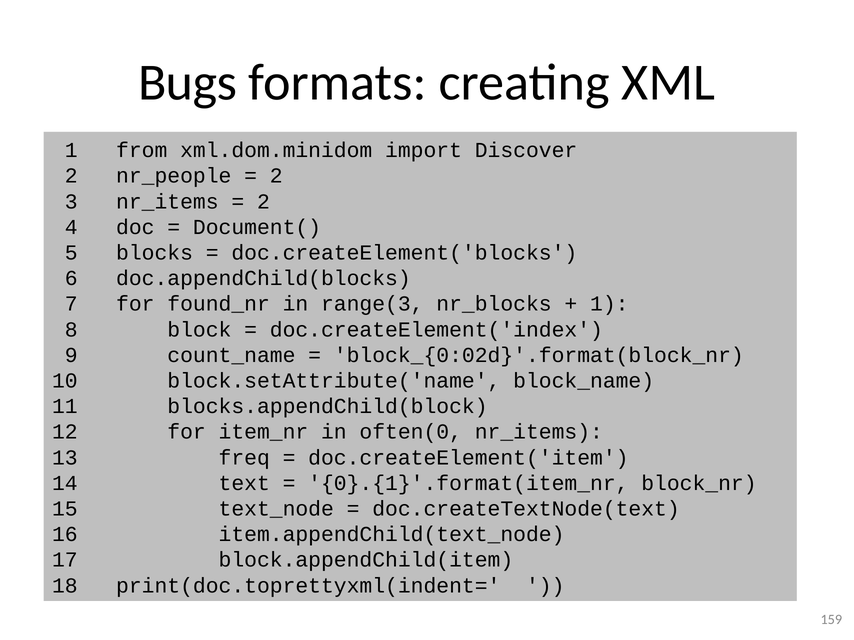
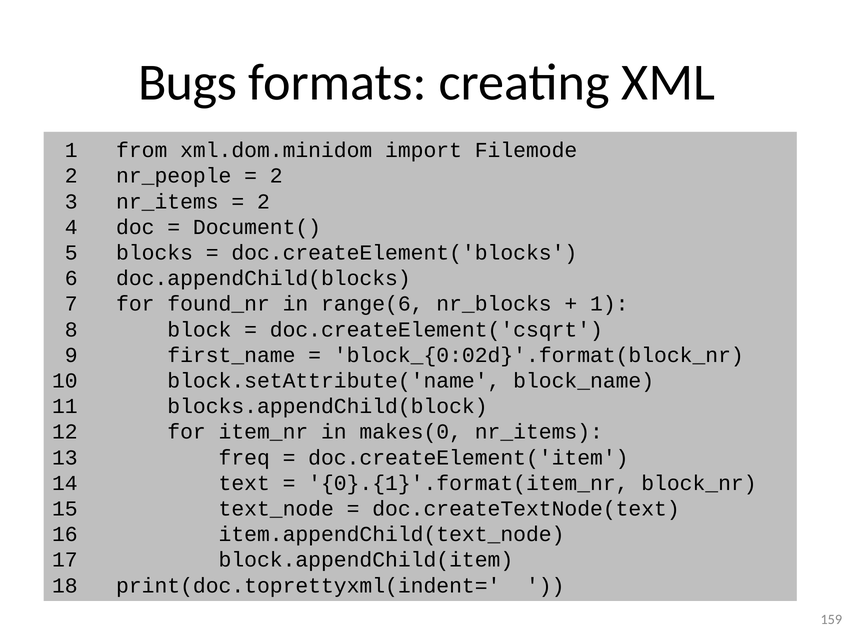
Discover: Discover -> Filemode (526, 150)
range(3: range(3 -> range(6 (372, 304)
doc.createElement('index: doc.createElement('index -> doc.createElement('csqrt (436, 330)
count_name: count_name -> first_name (231, 355)
often(0: often(0 -> makes(0 (411, 432)
